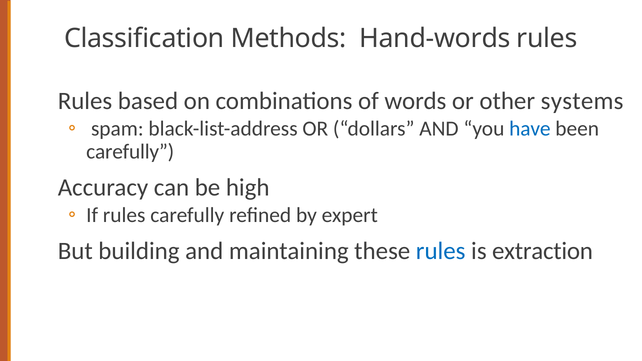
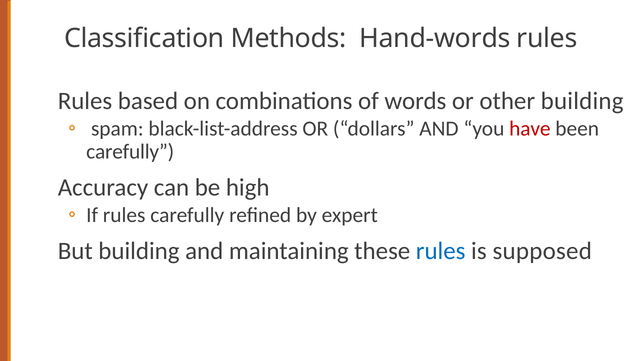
other systems: systems -> building (582, 101)
have colour: blue -> red (530, 129)
extraction: extraction -> supposed (542, 251)
